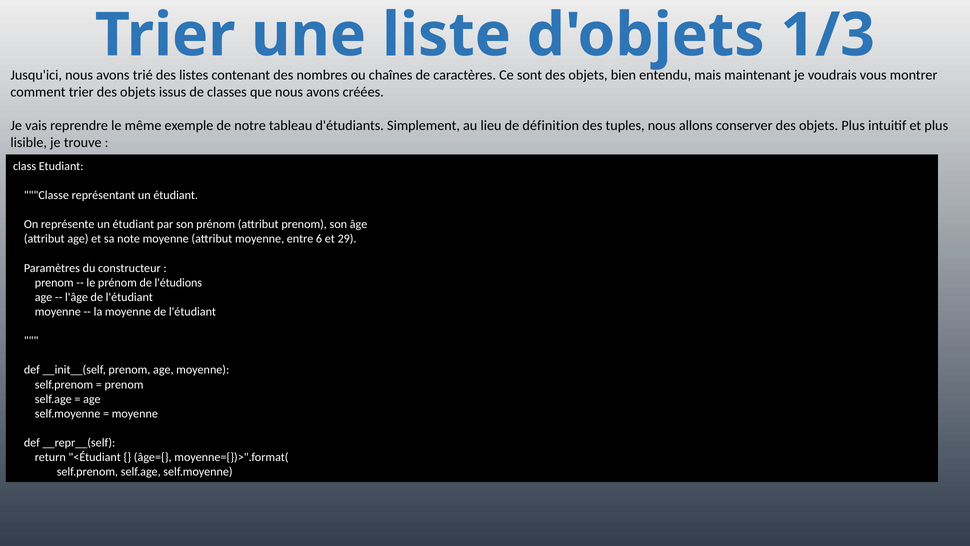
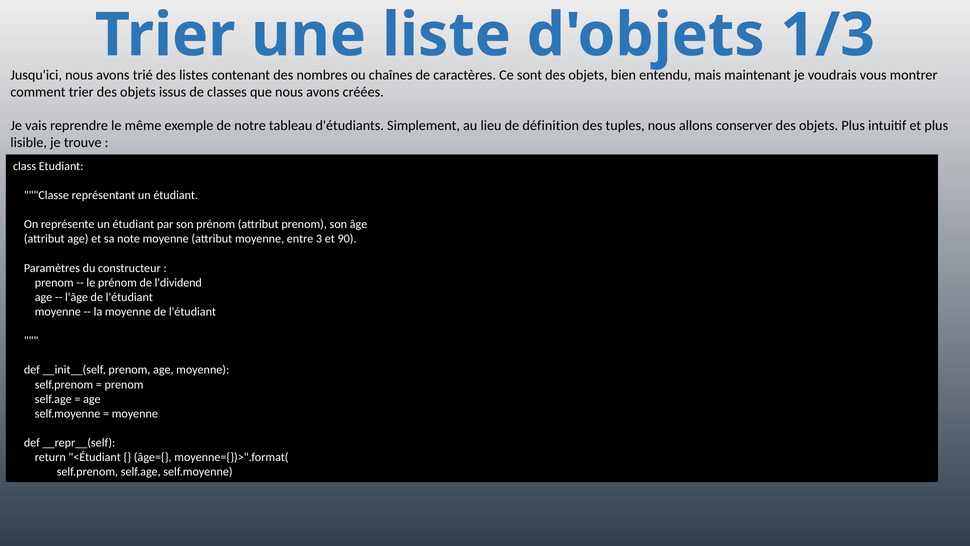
6: 6 -> 3 (319, 239)
29: 29 -> 90 (347, 239)
l'étudions: l'étudions -> l'dividend (178, 282)
